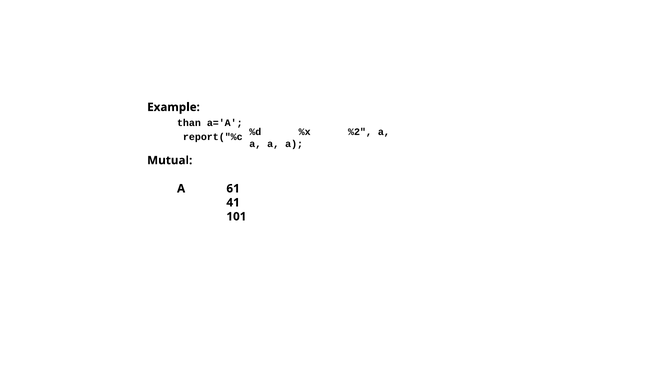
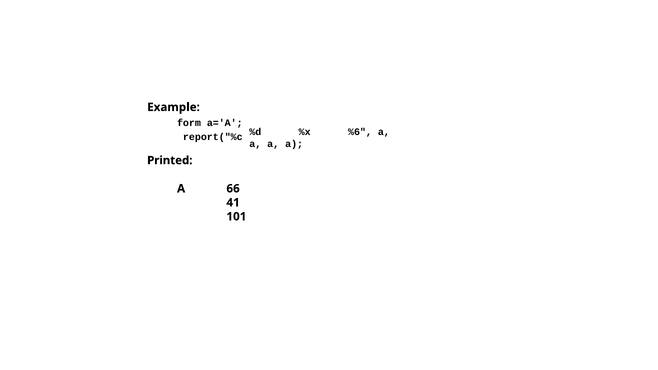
than: than -> form (189, 123)
%2: %2 -> %6 (360, 132)
Mutual: Mutual -> Printed (170, 160)
61: 61 -> 66 (233, 189)
